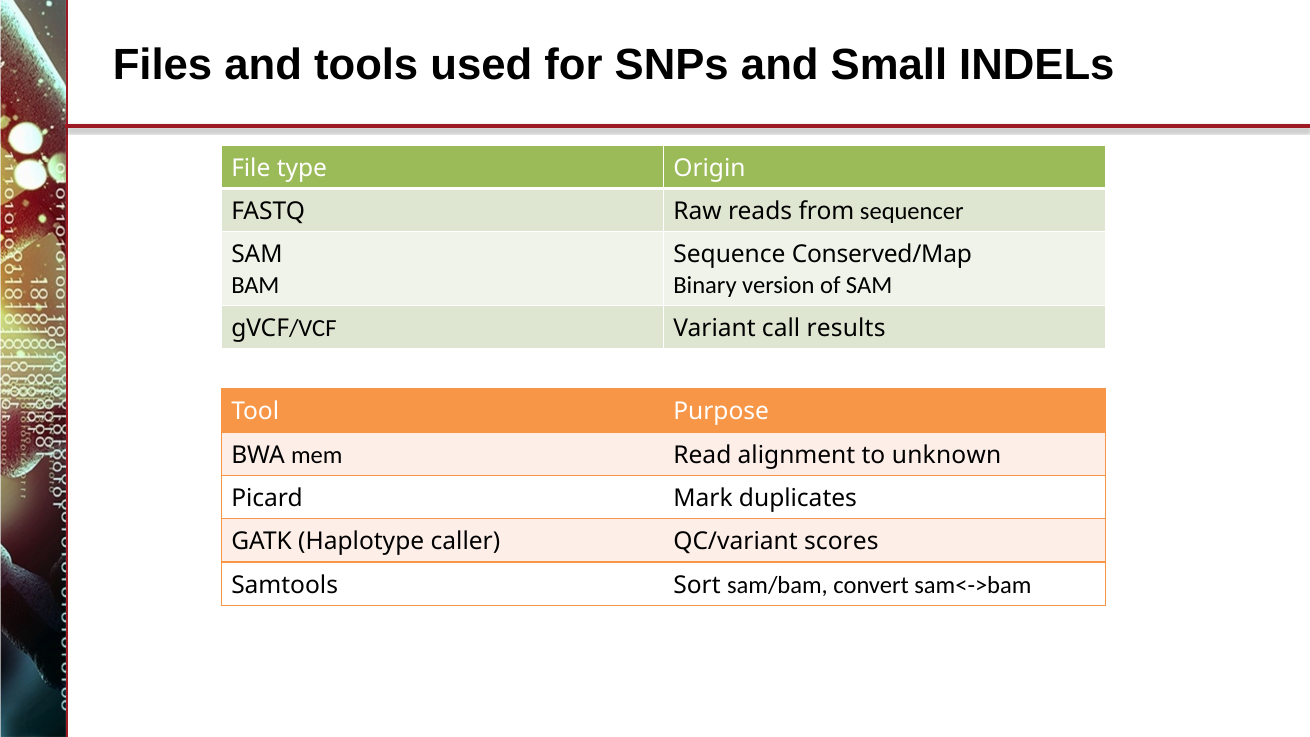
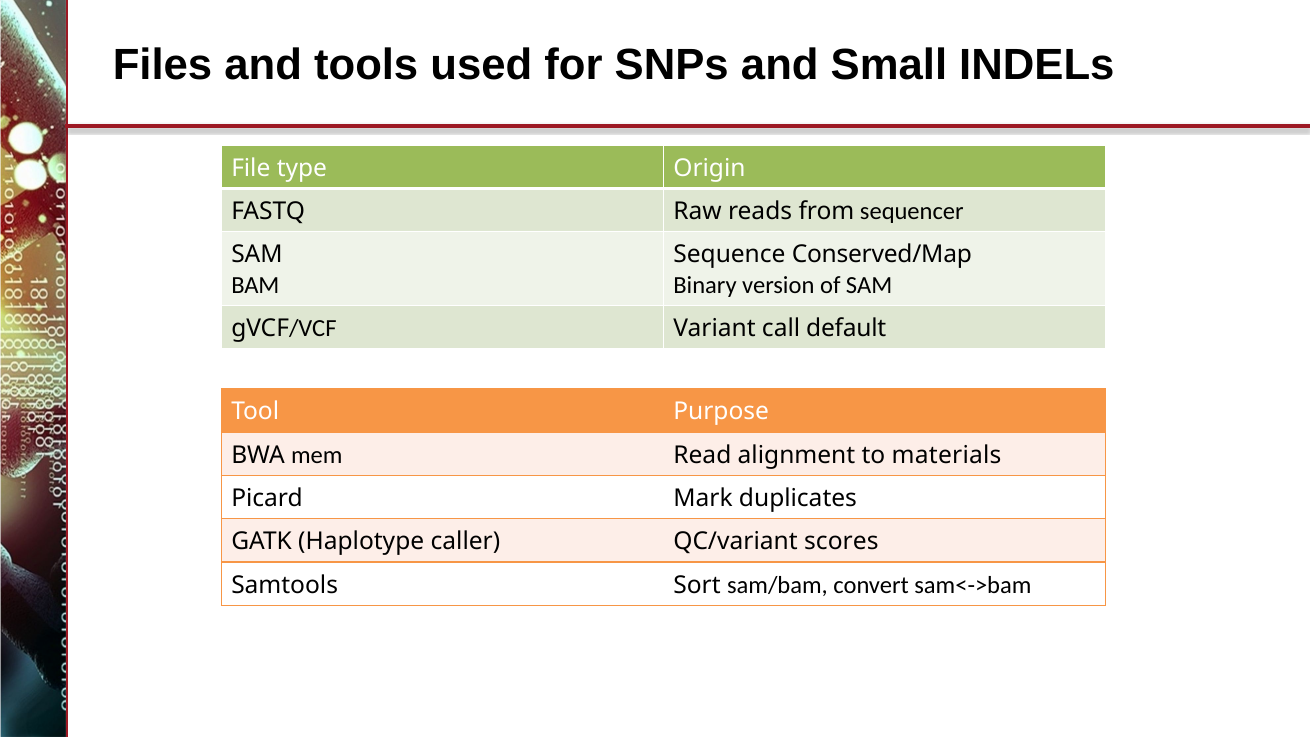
results: results -> default (846, 328)
unknown: unknown -> materials (947, 455)
